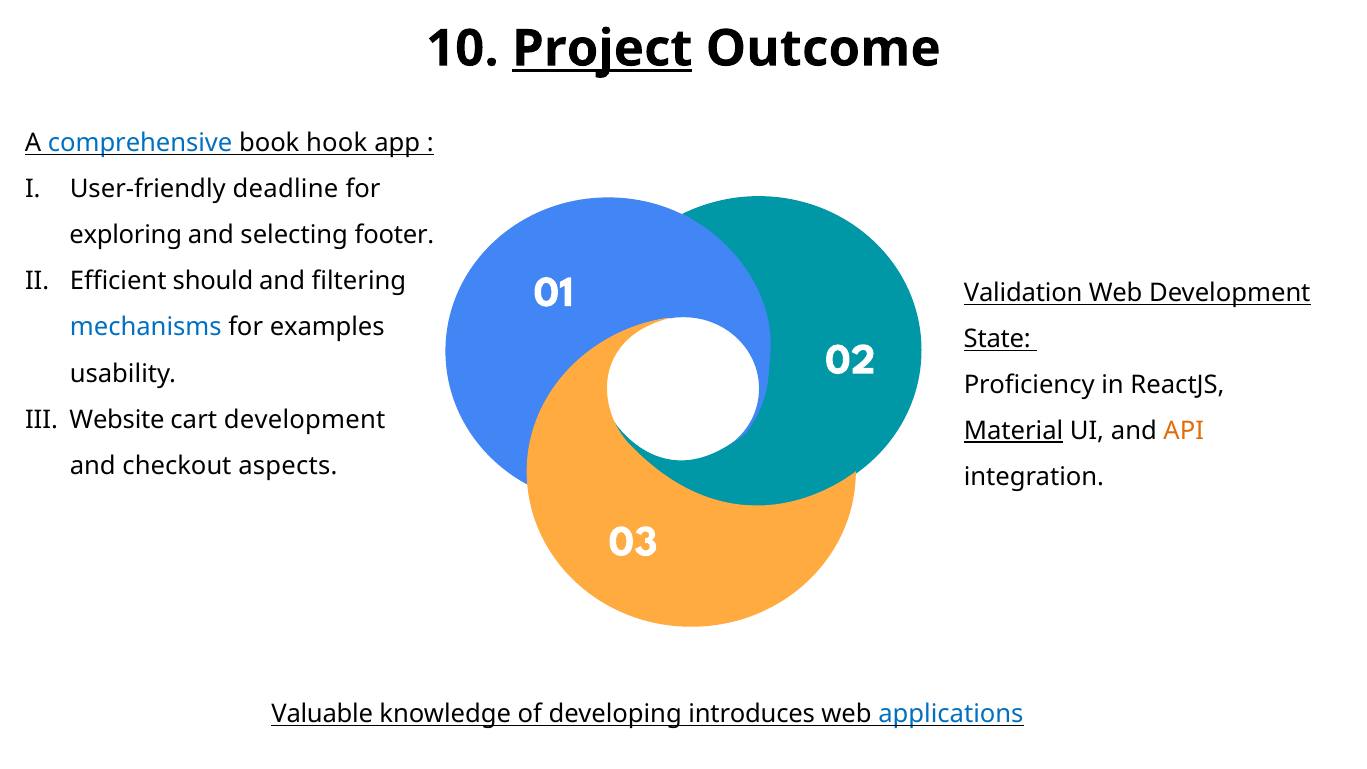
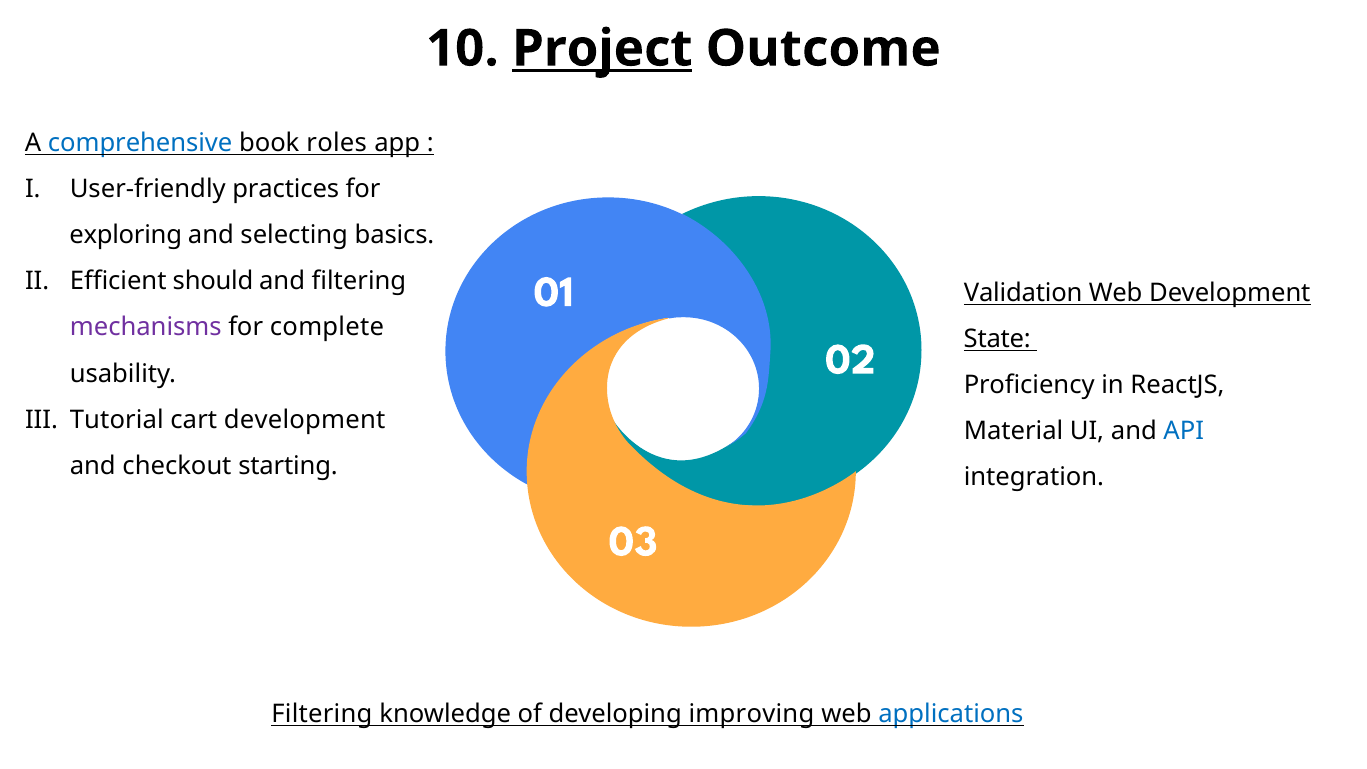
hook: hook -> roles (337, 143)
deadline: deadline -> practices (286, 189)
footer: footer -> basics (394, 235)
mechanisms colour: blue -> purple (146, 327)
examples: examples -> complete (327, 327)
Website: Website -> Tutorial (117, 420)
Material underline: present -> none (1014, 431)
API colour: orange -> blue (1184, 431)
aspects: aspects -> starting (288, 466)
Valuable: Valuable -> Filtering (322, 714)
introduces: introduces -> improving (751, 714)
